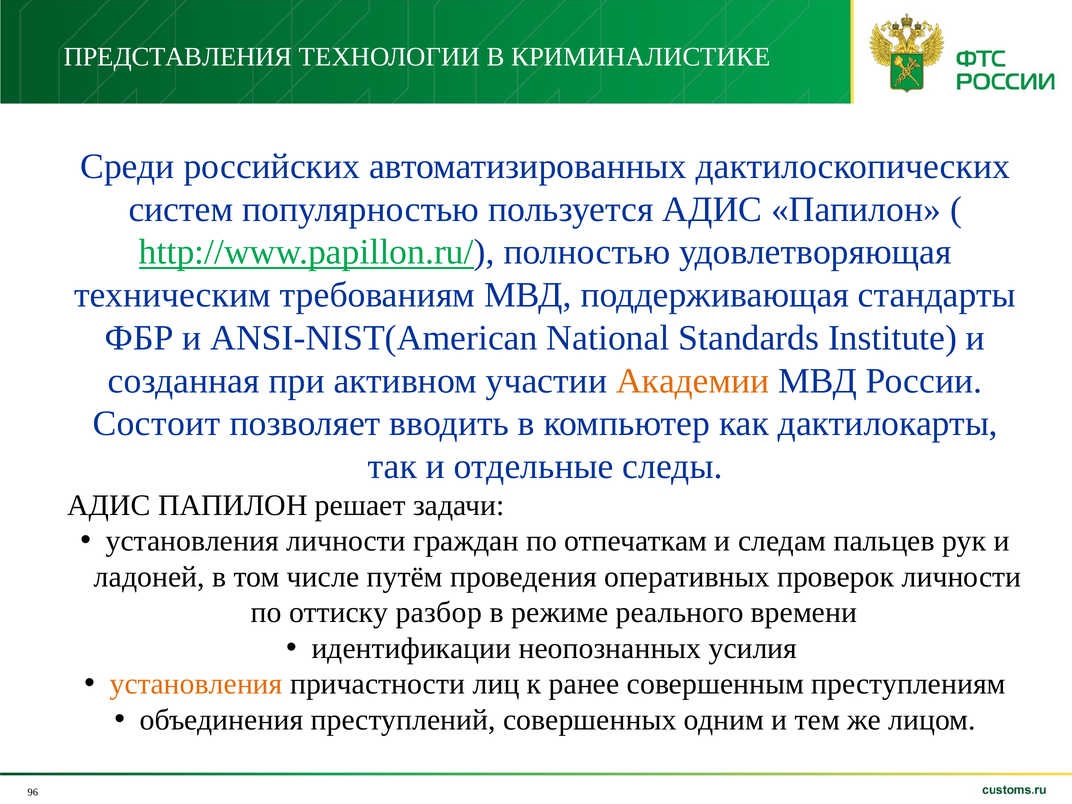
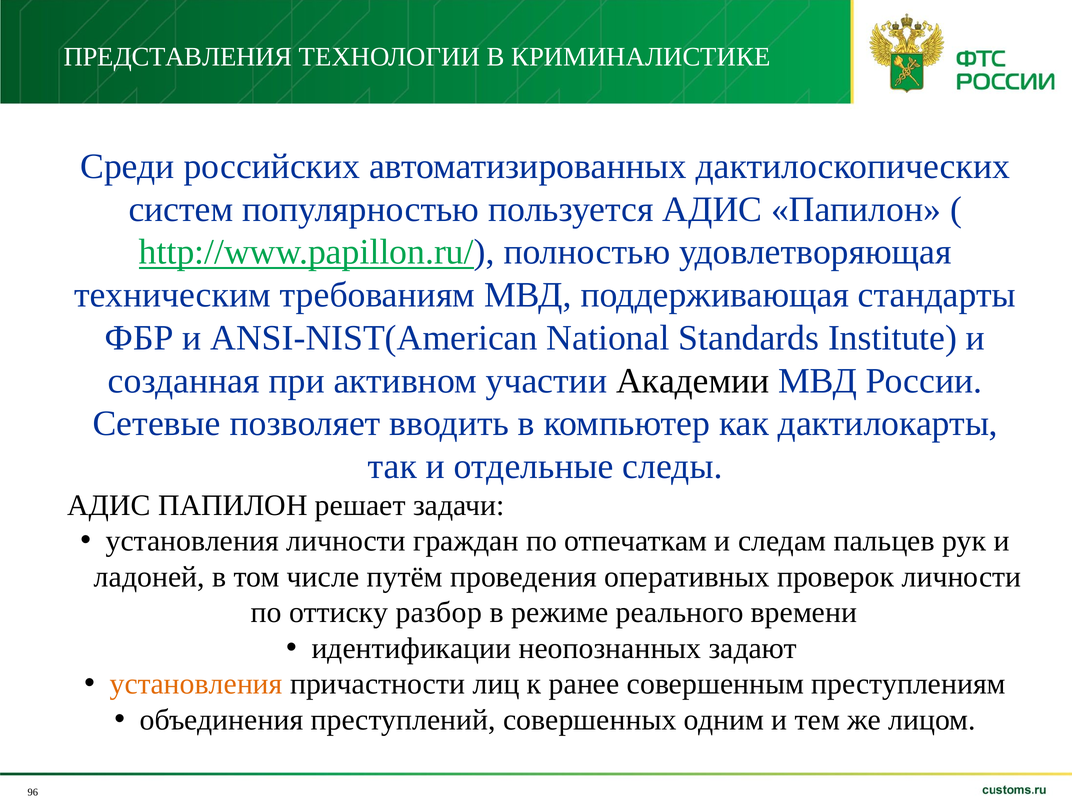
Академии colour: orange -> black (693, 381)
Состоит: Состоит -> Сетевые (157, 424)
усилия: усилия -> задают (753, 648)
